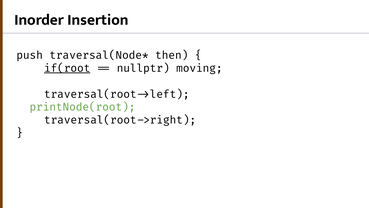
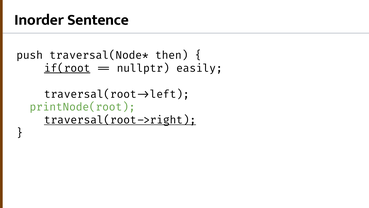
Insertion: Insertion -> Sentence (98, 20)
moving: moving -> easily (199, 68)
traversal(root->right underline: none -> present (120, 120)
